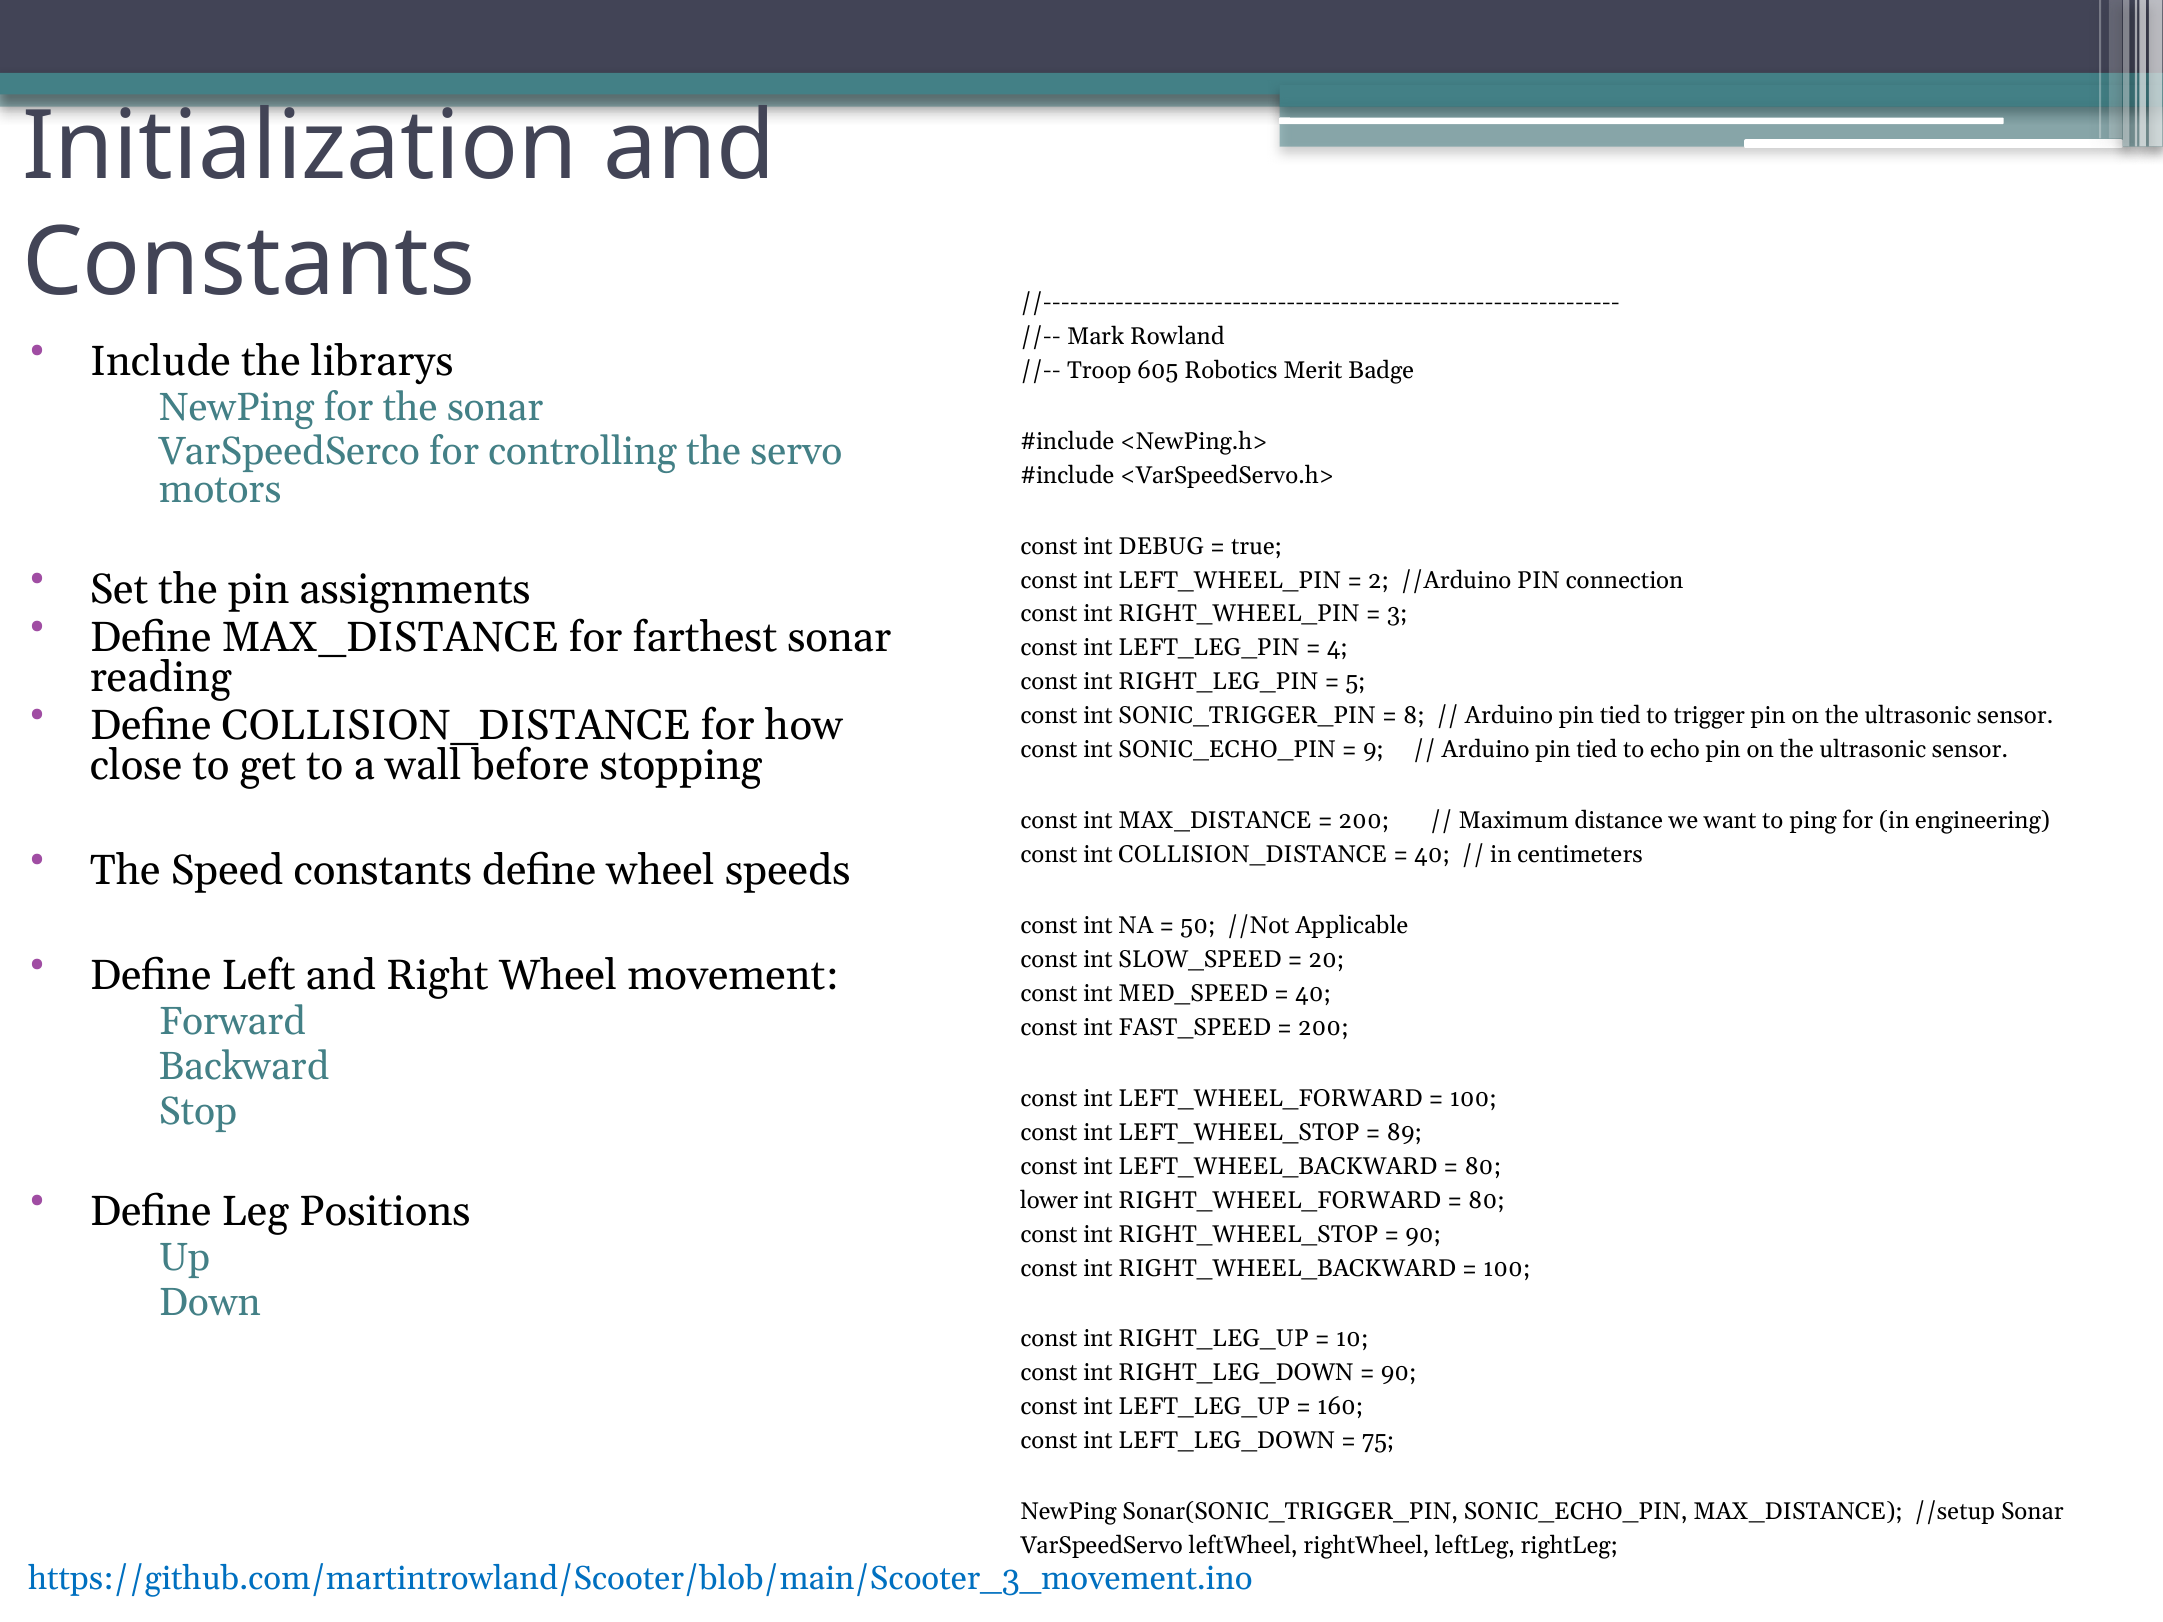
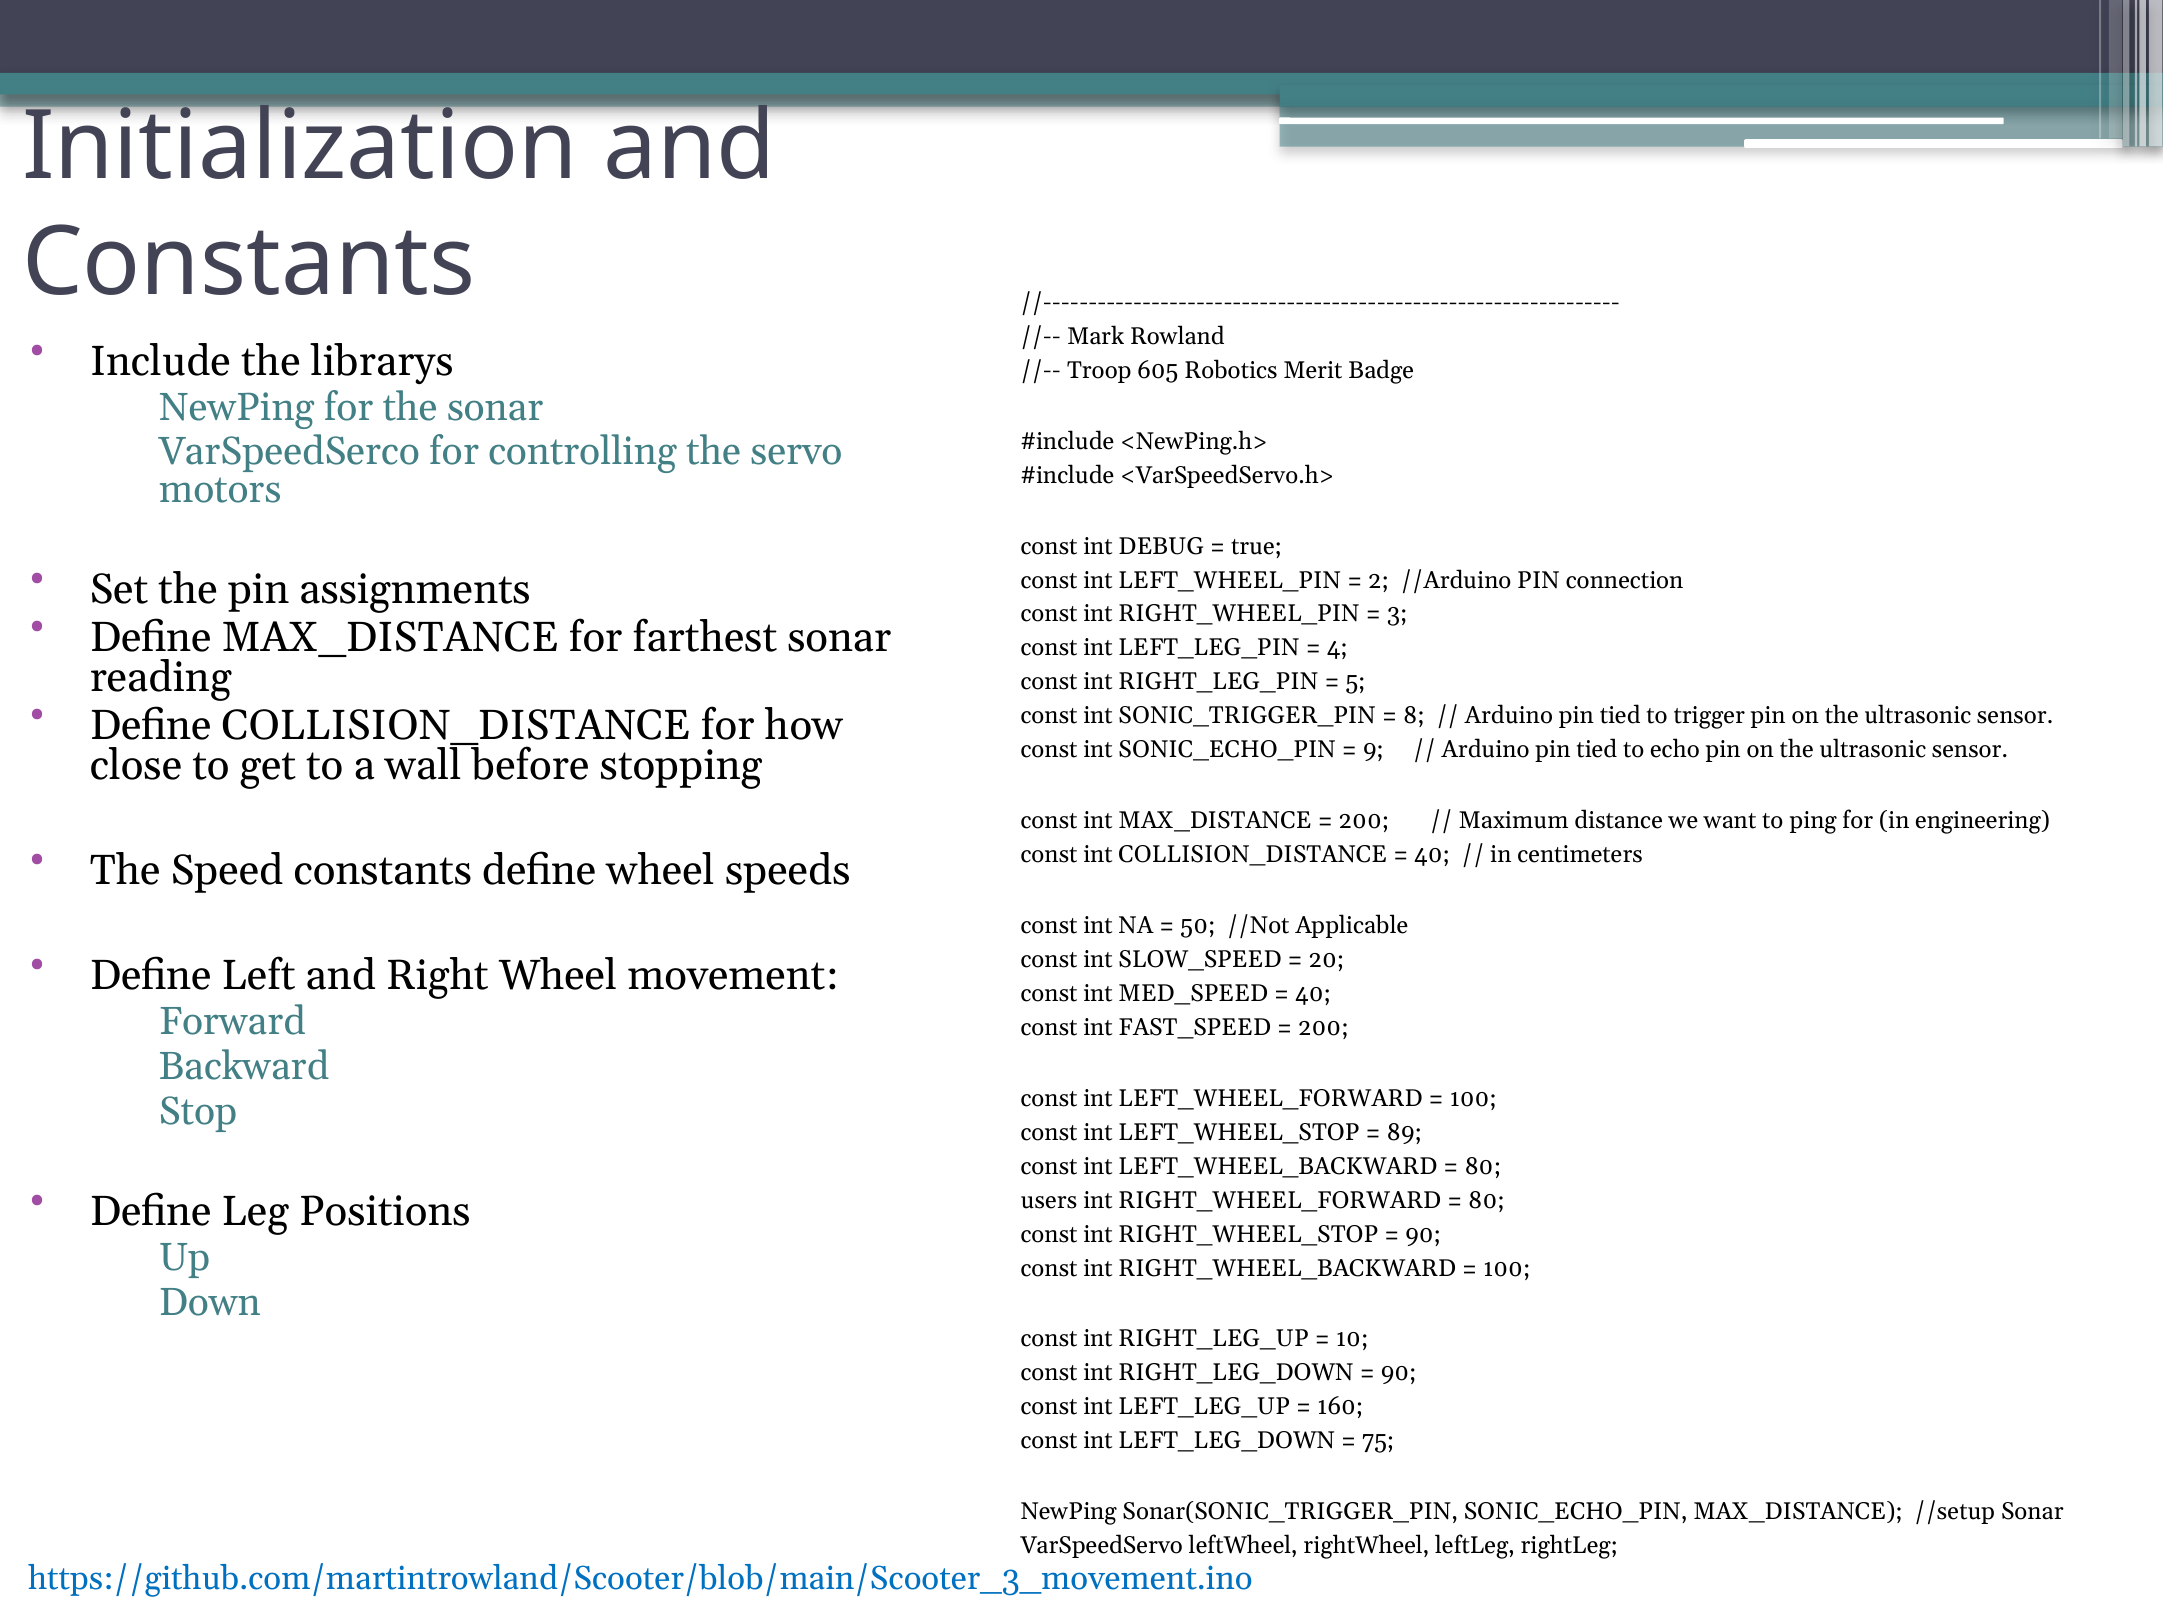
lower: lower -> users (1049, 1200)
